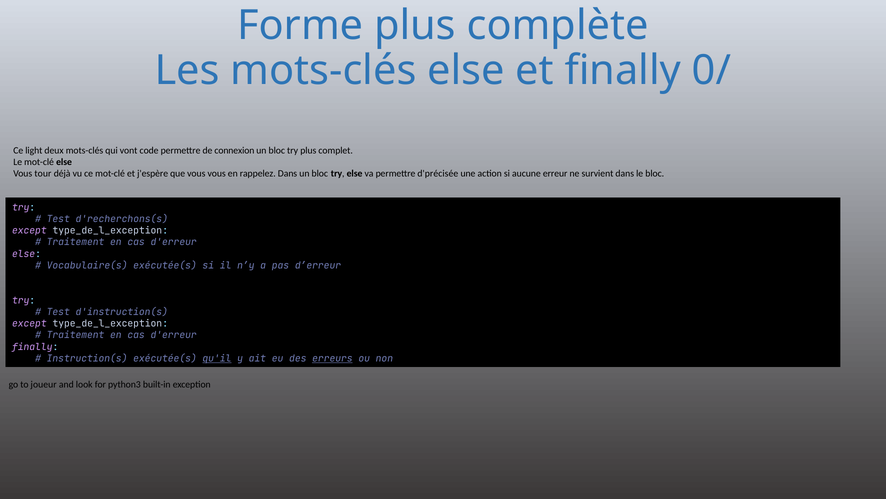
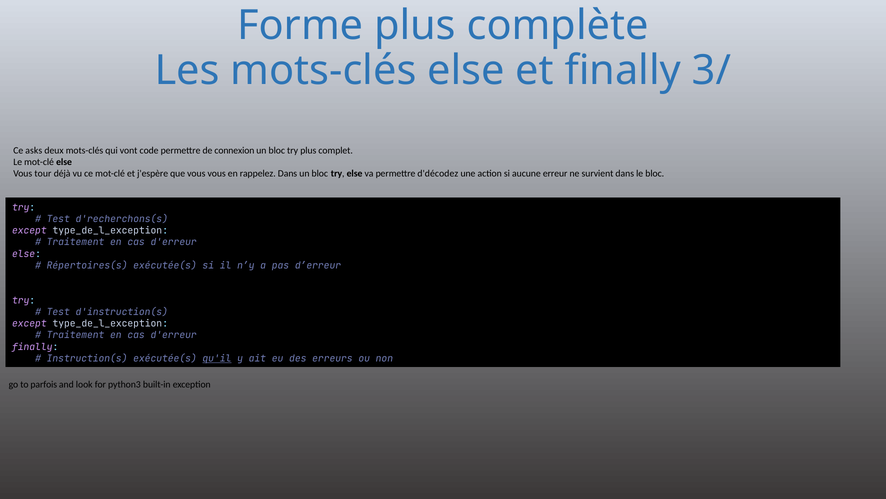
0/: 0/ -> 3/ (711, 70)
light: light -> asks (34, 150)
d'précisée: d'précisée -> d'décodez (438, 174)
Vocabulaire(s: Vocabulaire(s -> Répertoires(s (87, 265)
erreurs underline: present -> none (332, 358)
joueur: joueur -> parfois (44, 384)
